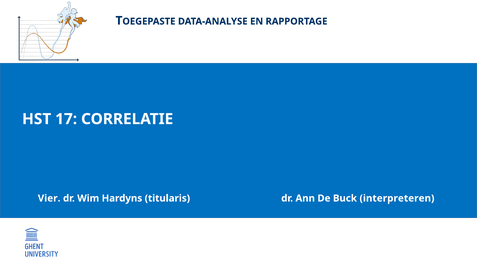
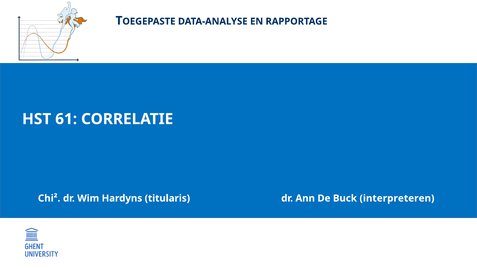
17: 17 -> 61 (66, 119)
Vier: Vier -> Chi² (49, 198)
